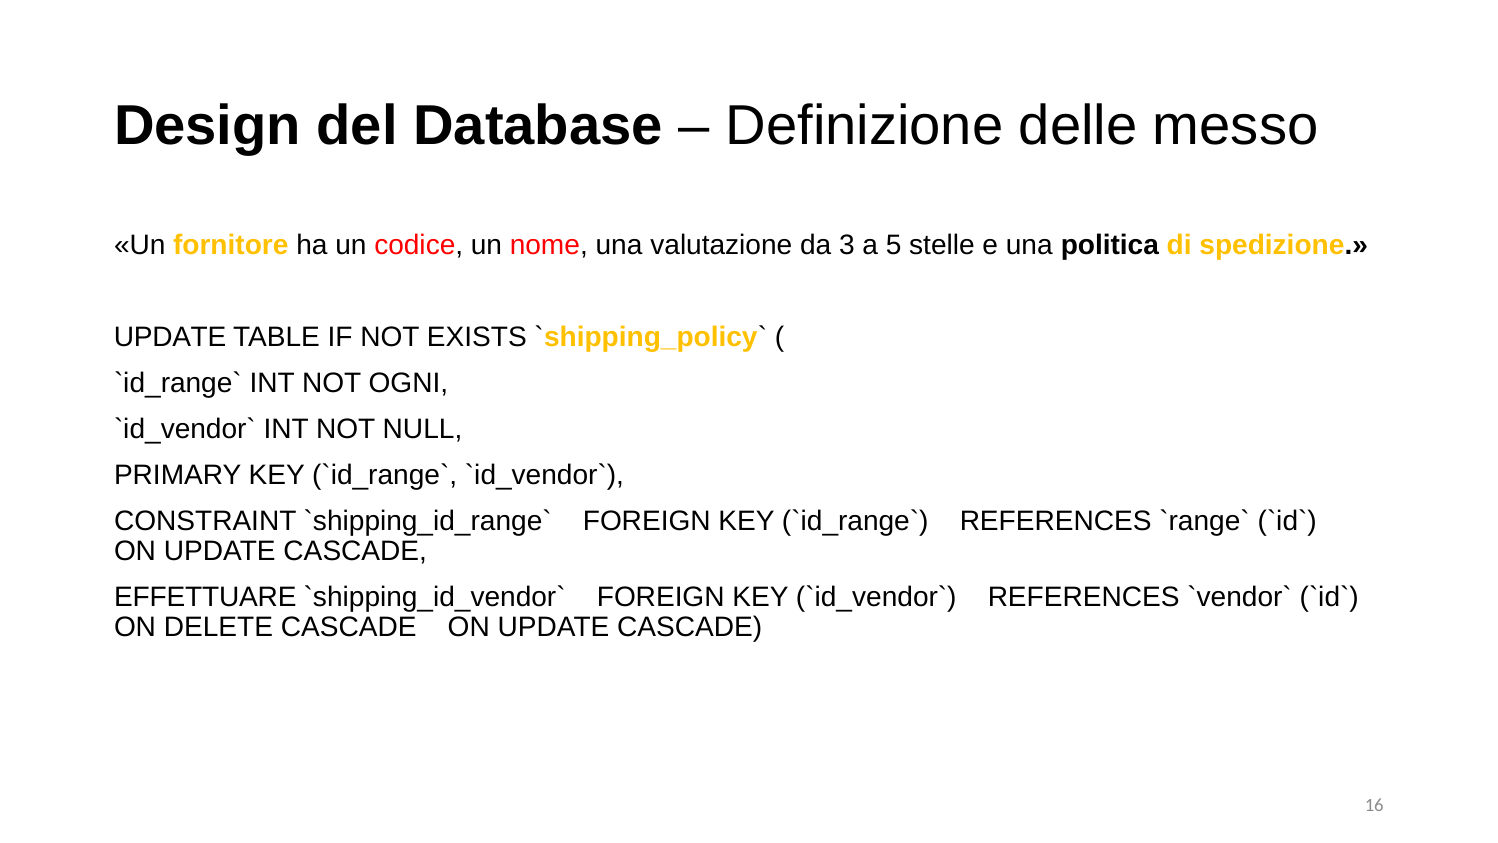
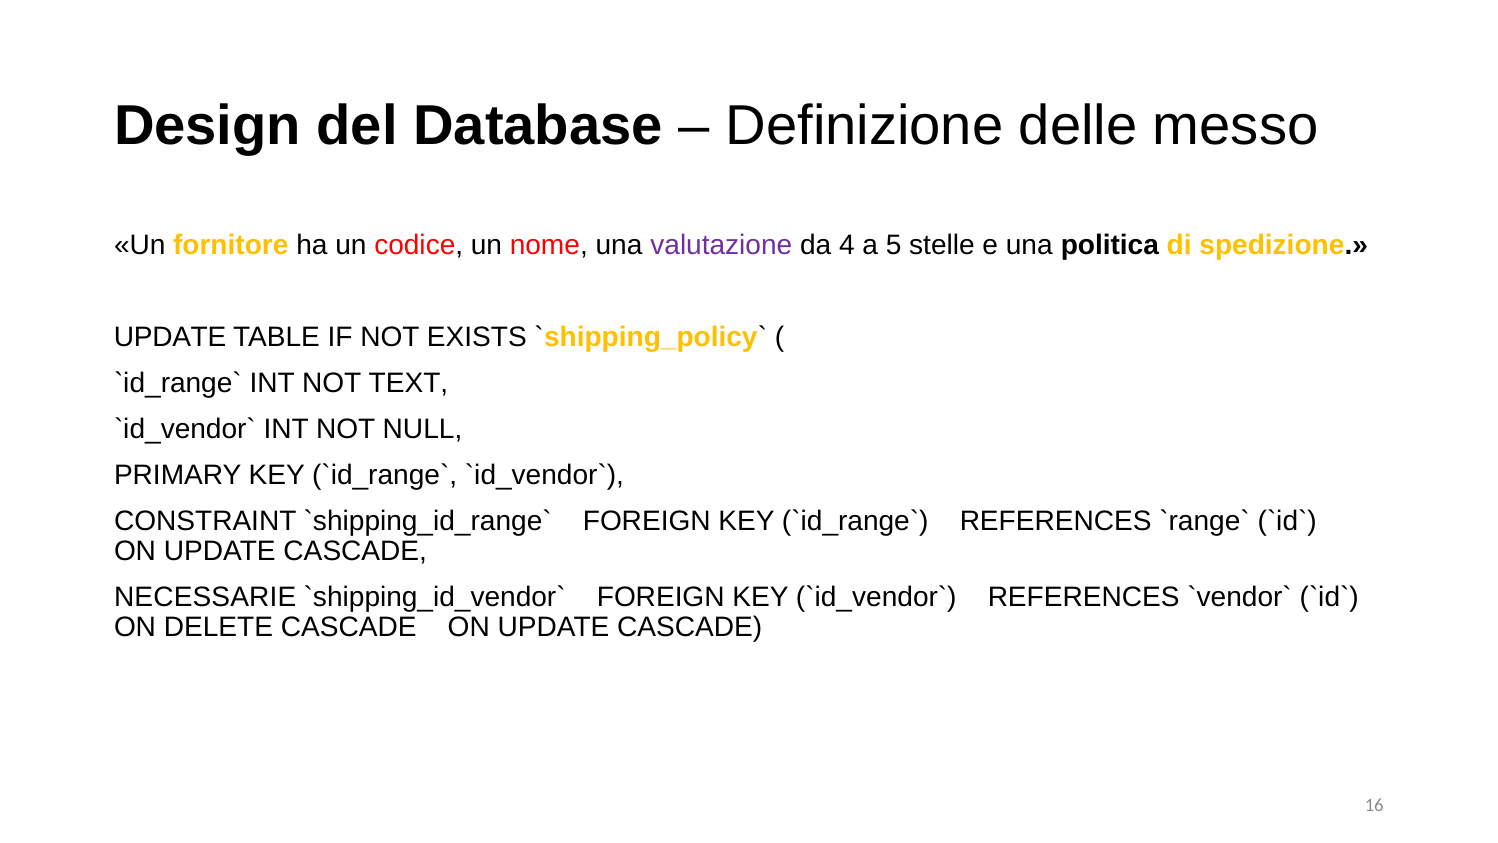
valutazione colour: black -> purple (721, 245)
3: 3 -> 4 (847, 245)
OGNI: OGNI -> TEXT (408, 383)
EFFETTUARE: EFFETTUARE -> NECESSARIE (205, 597)
